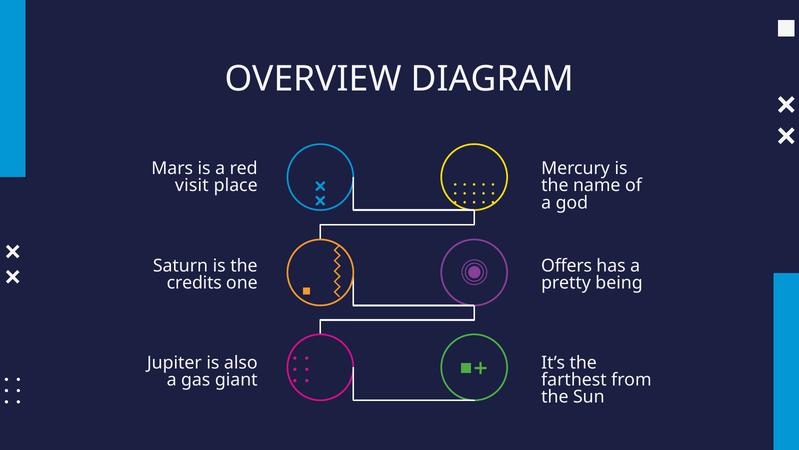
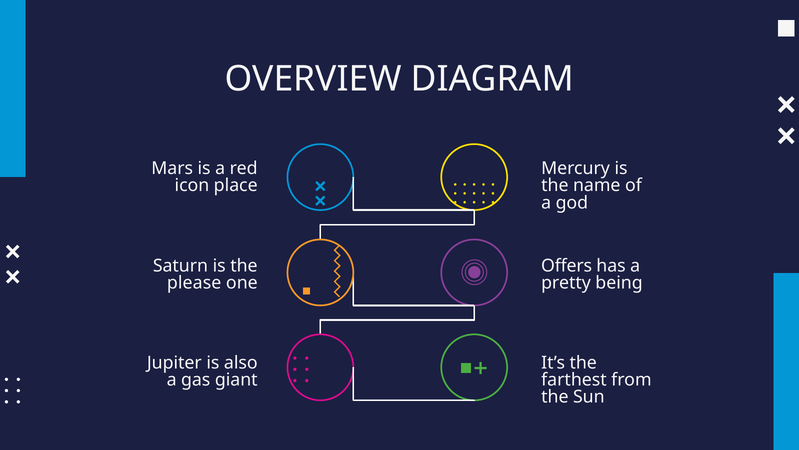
visit: visit -> icon (192, 185)
credits: credits -> please (194, 282)
